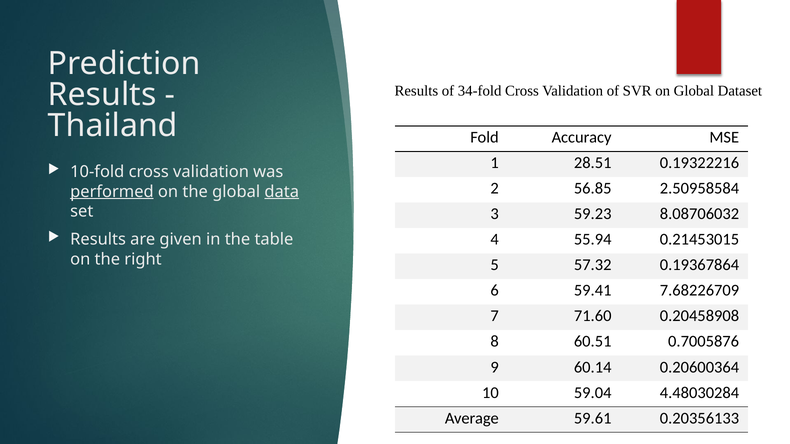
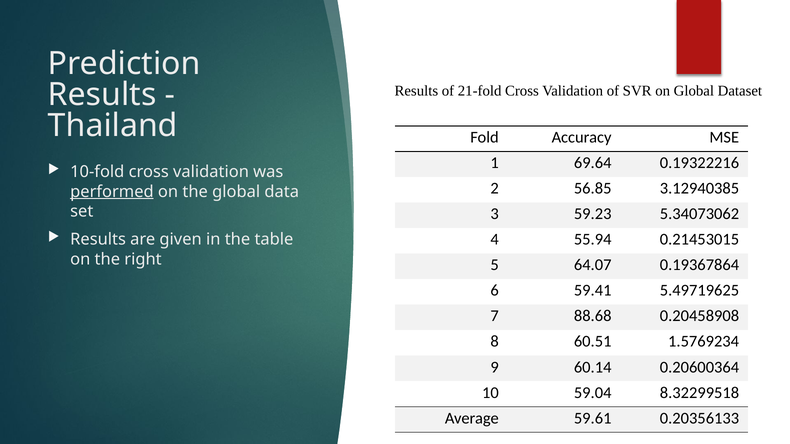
34-fold: 34-fold -> 21-fold (480, 91)
28.51: 28.51 -> 69.64 (593, 163)
2.50958584: 2.50958584 -> 3.12940385 (699, 189)
data underline: present -> none (282, 192)
8.08706032: 8.08706032 -> 5.34073062 (699, 214)
57.32: 57.32 -> 64.07 (593, 265)
7.68226709: 7.68226709 -> 5.49719625 (699, 291)
71.60: 71.60 -> 88.68 (593, 316)
0.7005876: 0.7005876 -> 1.5769234 (704, 342)
4.48030284: 4.48030284 -> 8.32299518 (699, 393)
